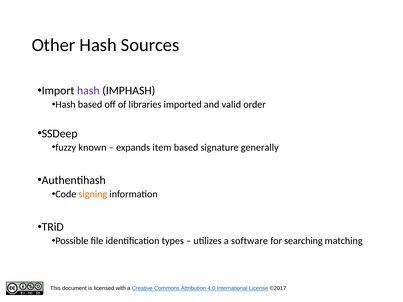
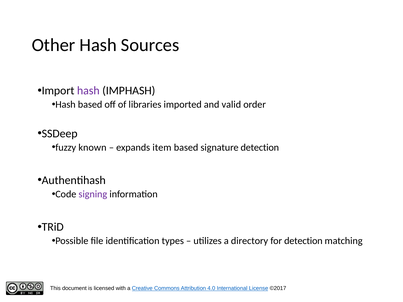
signature generally: generally -> detection (260, 147)
signing colour: orange -> purple (93, 194)
software: software -> directory (250, 241)
for searching: searching -> detection (303, 241)
